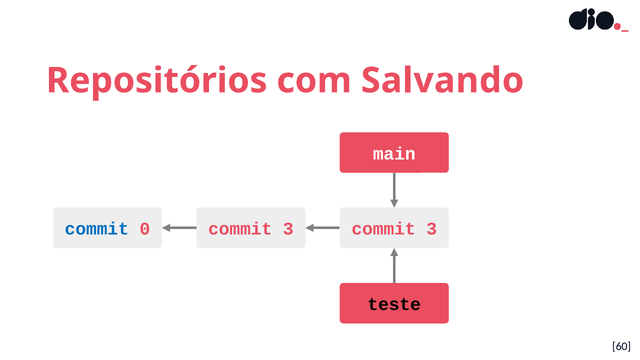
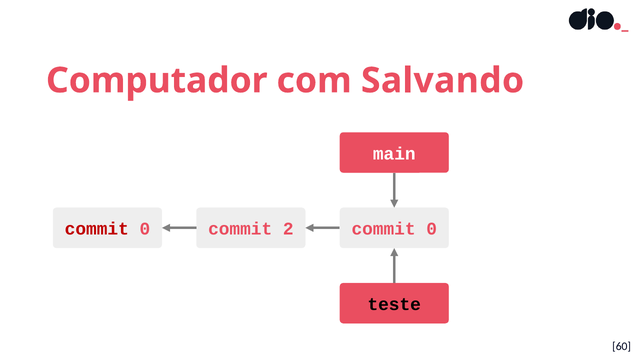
Repositórios: Repositórios -> Computador (157, 81)
commit colour: blue -> red (97, 229)
3: 3 -> 2 (288, 229)
3: 3 -> 0 (432, 229)
